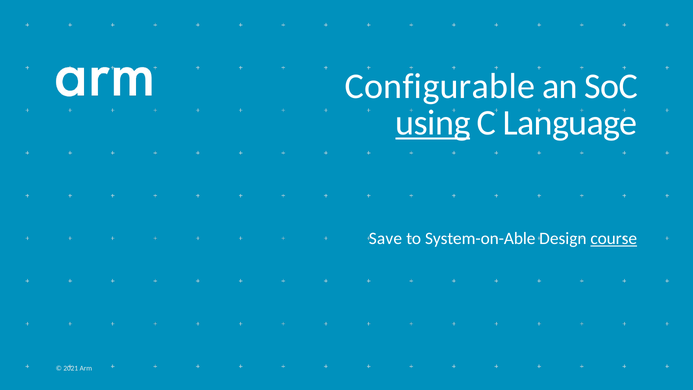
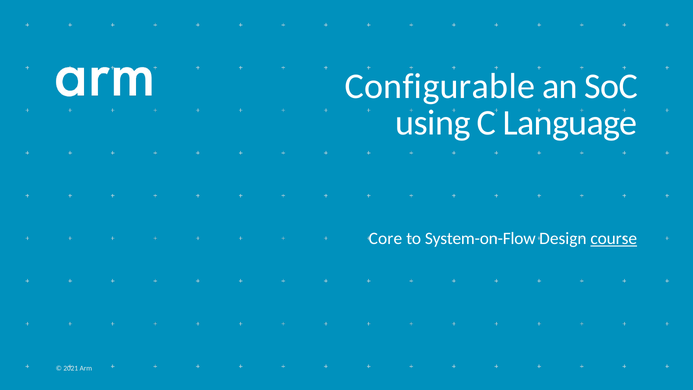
using underline: present -> none (433, 123)
Save: Save -> Core (385, 238)
System-on-Able: System-on-Able -> System-on-Flow (480, 238)
